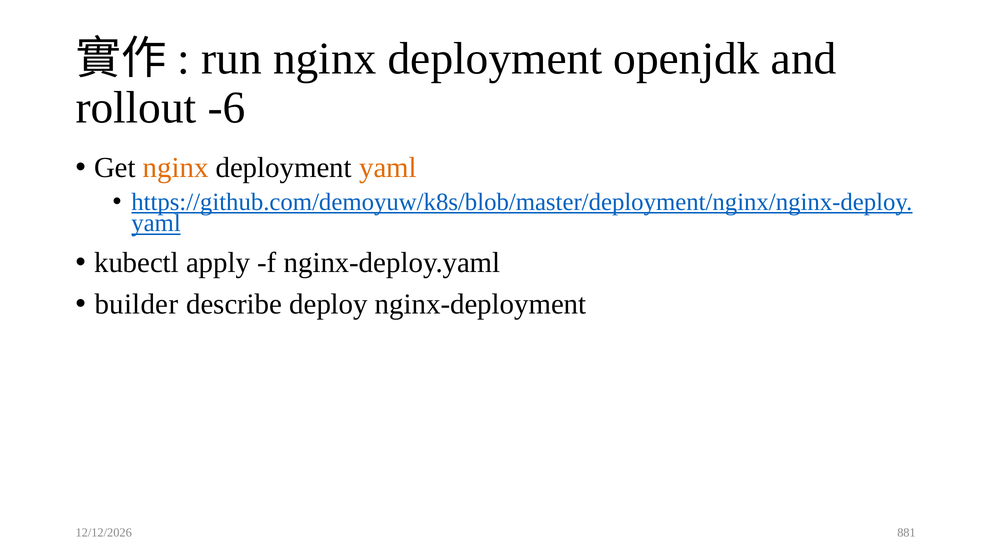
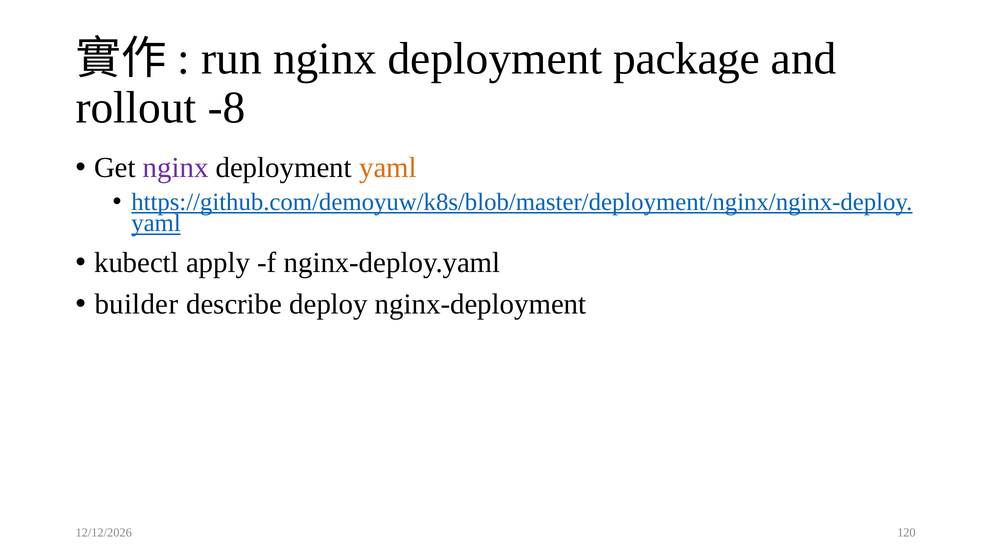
openjdk: openjdk -> package (687, 59)
-6: -6 -> -8 (227, 108)
nginx colour: orange -> purple (176, 167)
881: 881 -> 120 (906, 532)
